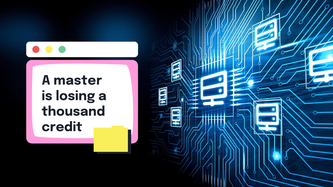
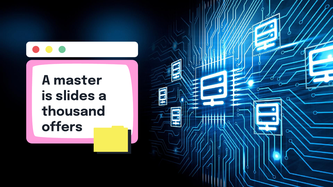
losing: losing -> slides (75, 96)
credit: credit -> offers (62, 127)
